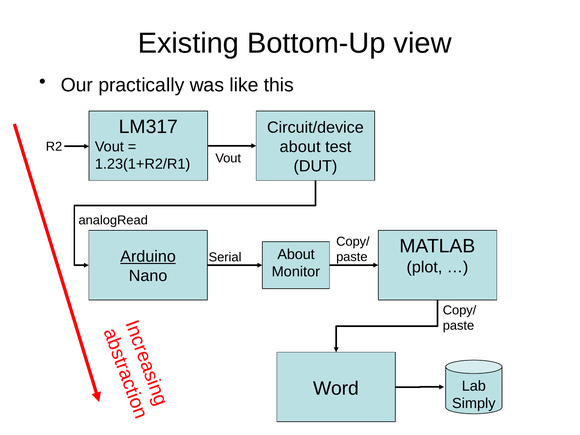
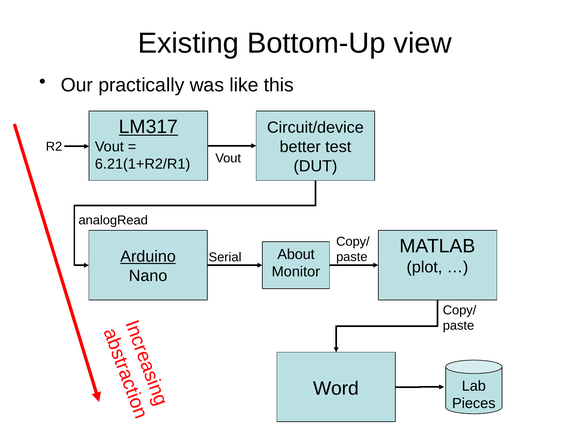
LM317 underline: none -> present (148, 127)
about: about -> better (300, 147)
1.23(1+R2/R1: 1.23(1+R2/R1 -> 6.21(1+R2/R1 (143, 164)
Simply: Simply -> Pieces (474, 404)
